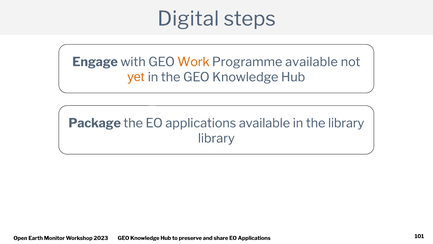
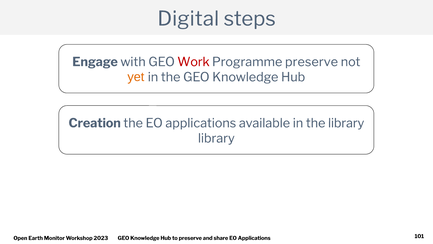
Work colour: orange -> red (193, 62)
Programme available: available -> preserve (312, 62)
Package: Package -> Creation (95, 123)
